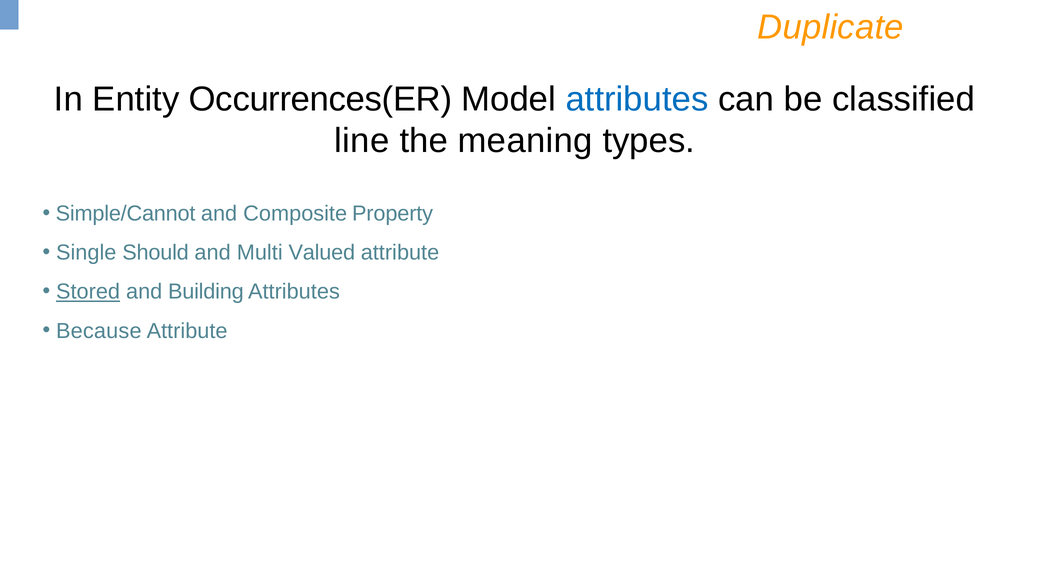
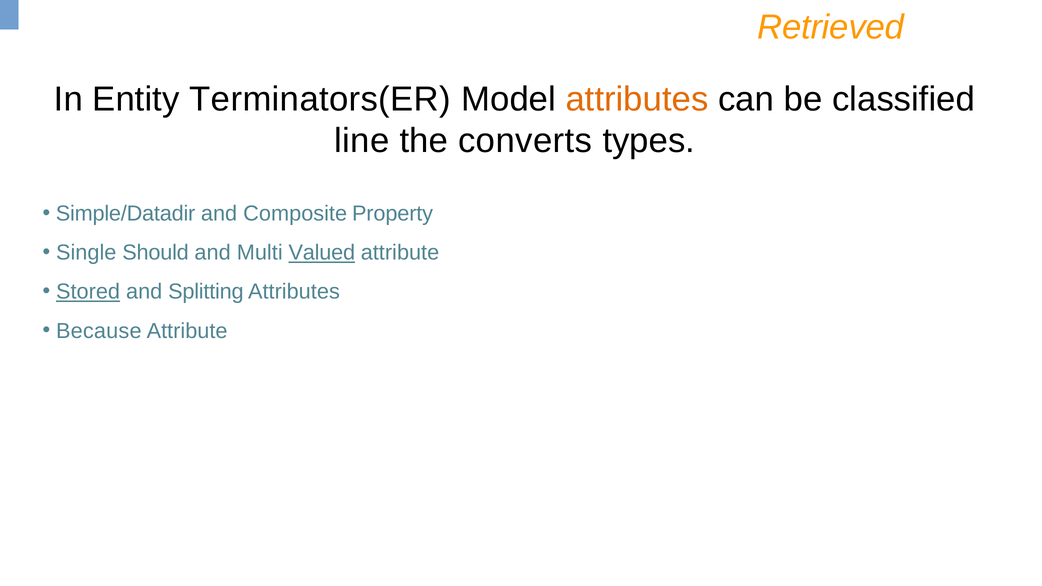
Duplicate: Duplicate -> Retrieved (831, 27)
Occurrences(ER: Occurrences(ER -> Terminators(ER (320, 99)
attributes colour: blue -> orange (637, 99)
meaning: meaning -> converts (525, 141)
Simple/Cannot: Simple/Cannot -> Simple/Datadir (126, 214)
Valued underline: none -> present (322, 253)
Building: Building -> Splitting (206, 292)
